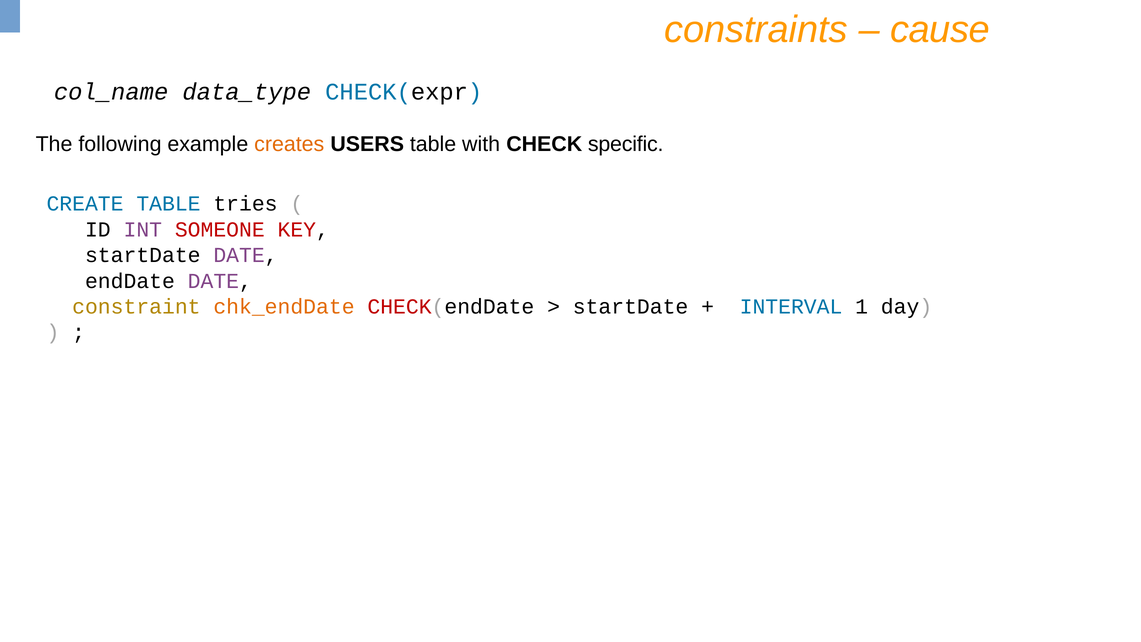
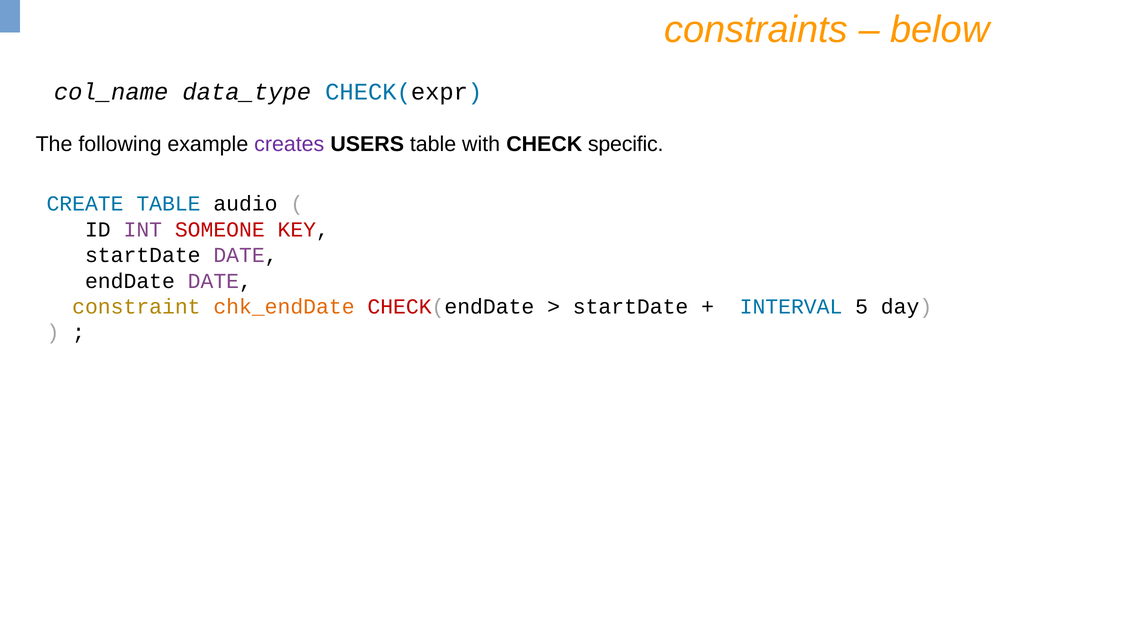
cause: cause -> below (940, 30)
creates colour: orange -> purple (289, 144)
tries: tries -> audio (245, 204)
1: 1 -> 5 (862, 307)
